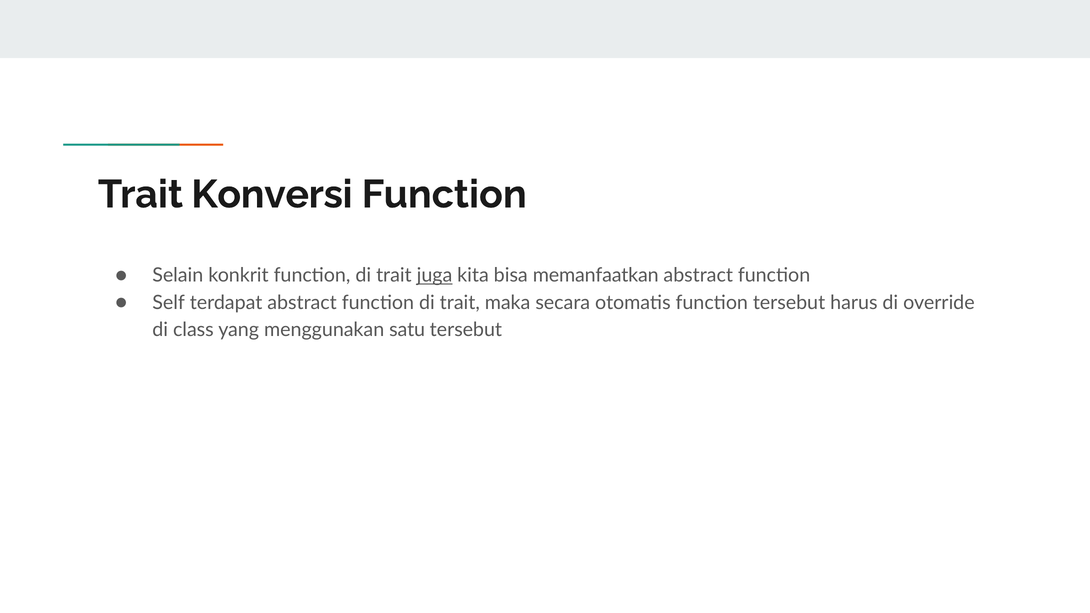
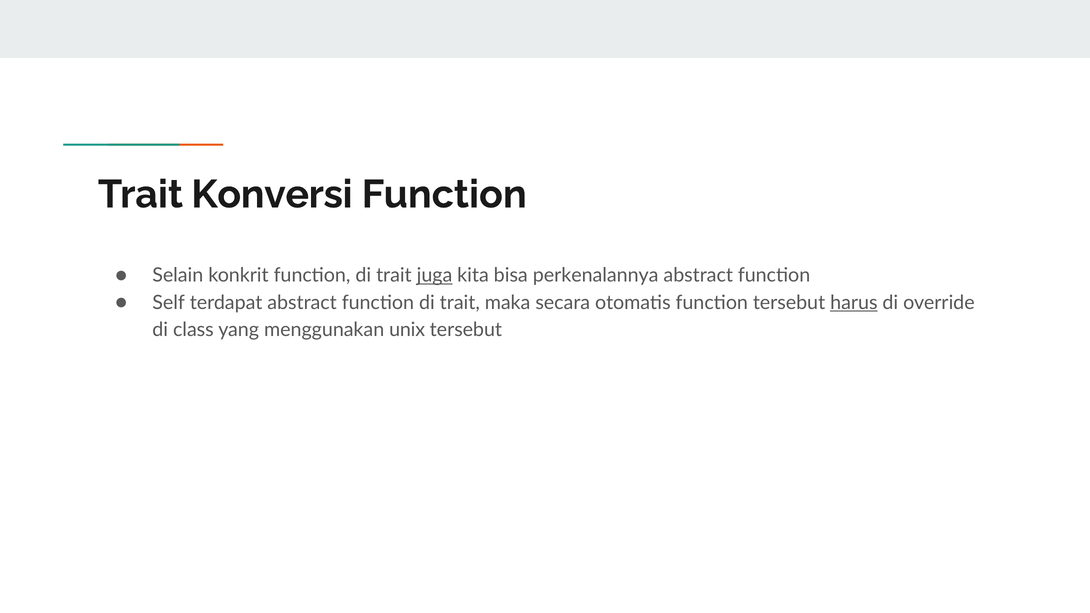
memanfaatkan: memanfaatkan -> perkenalannya (596, 275)
harus underline: none -> present (854, 303)
satu: satu -> unix (407, 330)
